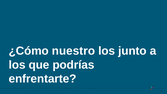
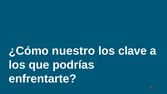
junto: junto -> clave (132, 51)
